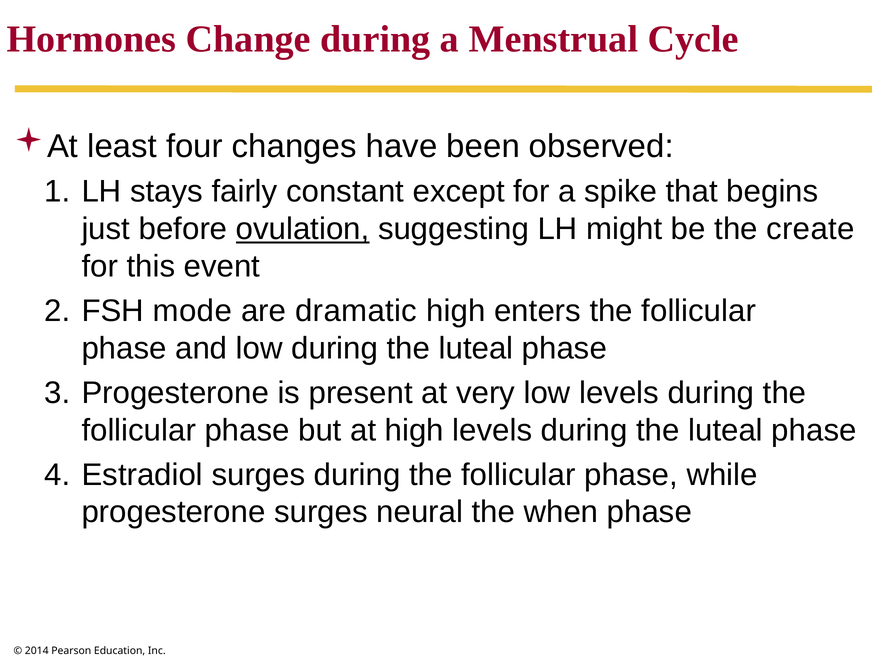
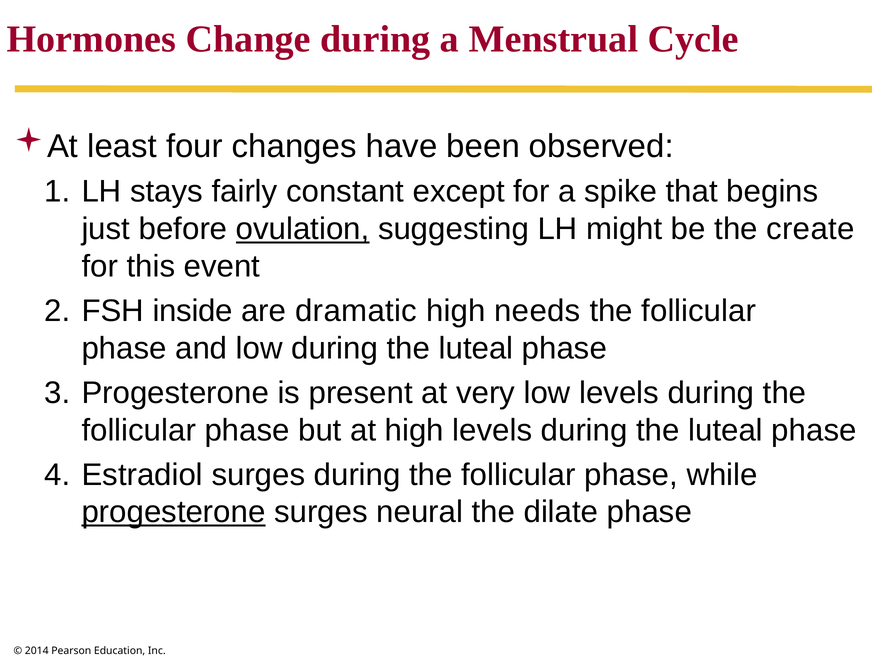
mode: mode -> inside (193, 311)
enters: enters -> needs (537, 311)
progesterone underline: none -> present (174, 512)
when: when -> dilate (561, 512)
